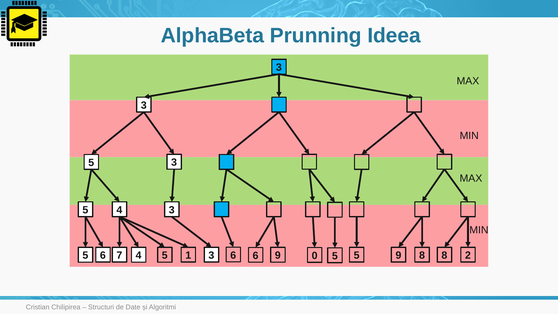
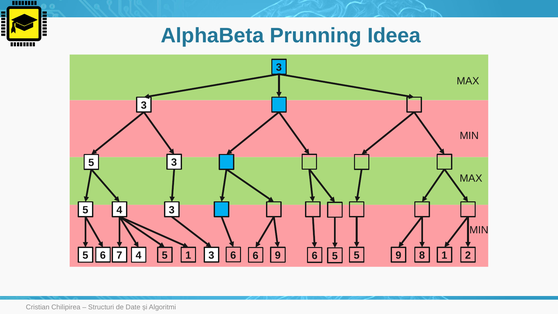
6 0: 0 -> 6 (315, 256)
9 8: 8 -> 1 (444, 255)
